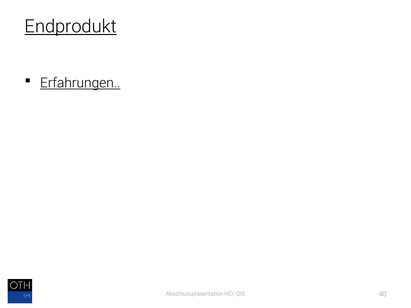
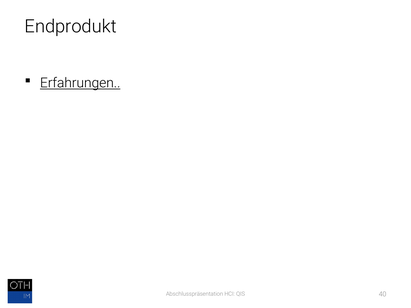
Endprodukt underline: present -> none (71, 27)
